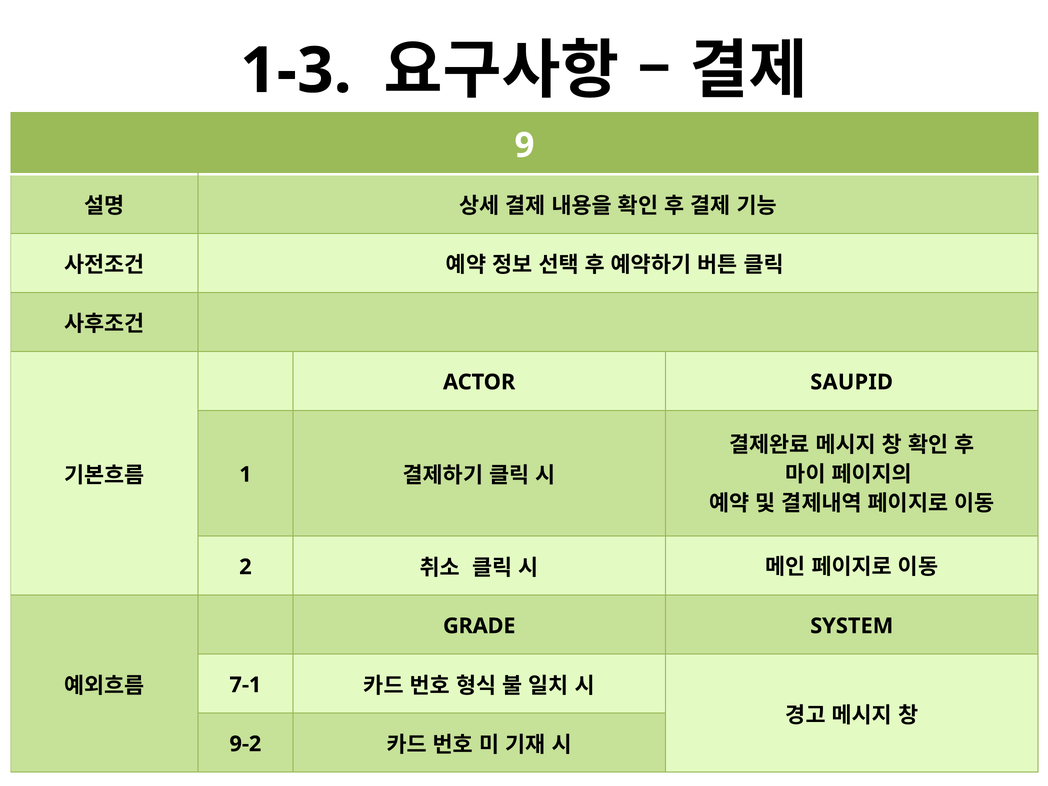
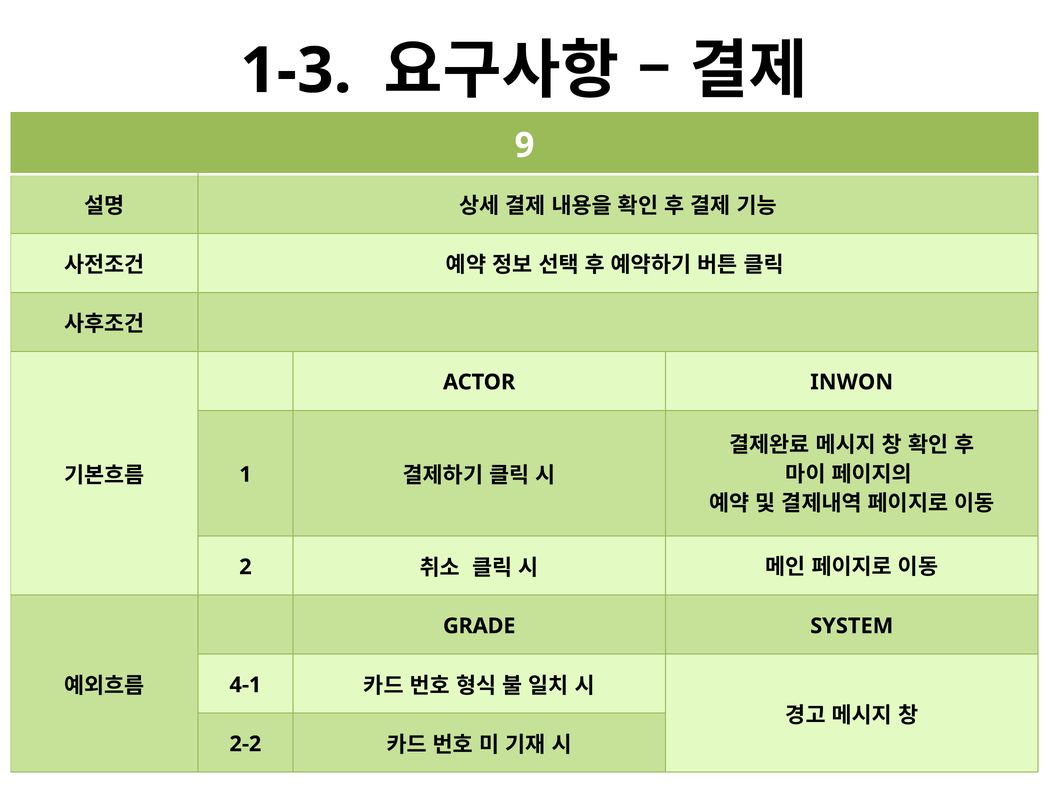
SAUPID: SAUPID -> INWON (852, 382)
7-1: 7-1 -> 4-1 (245, 685)
9-2: 9-2 -> 2-2 (245, 744)
